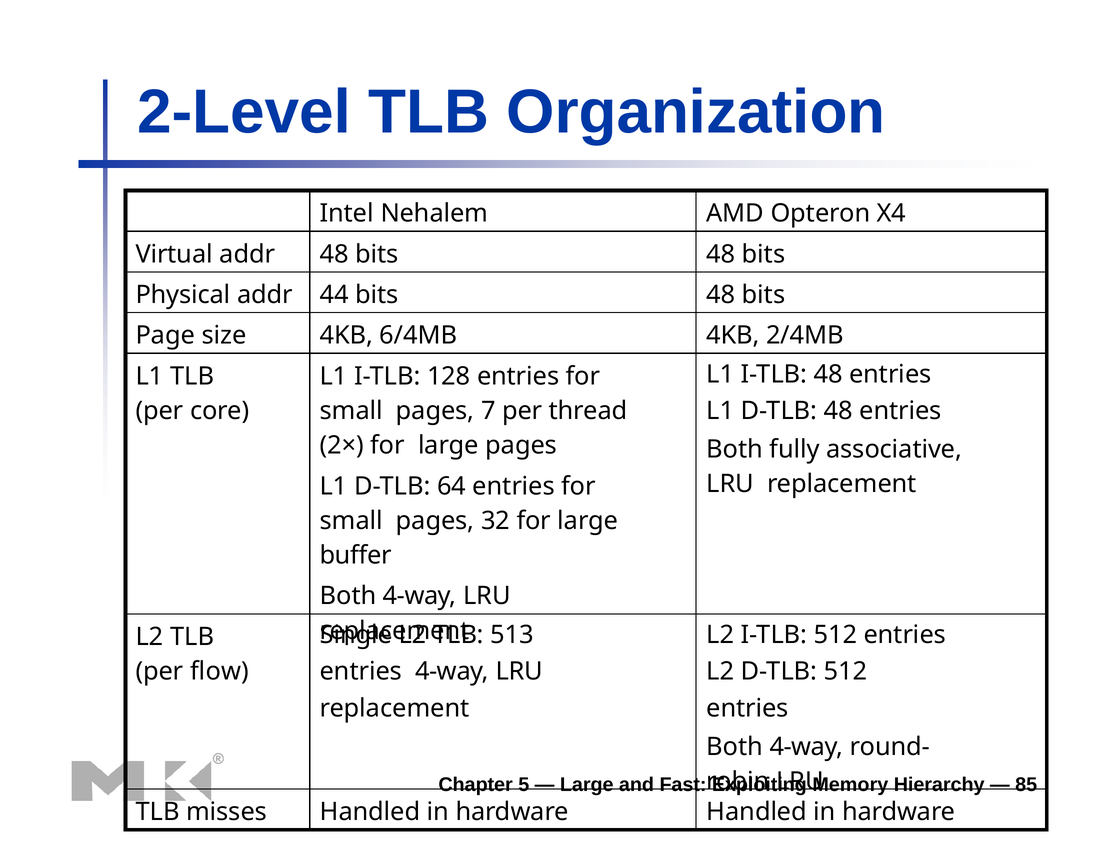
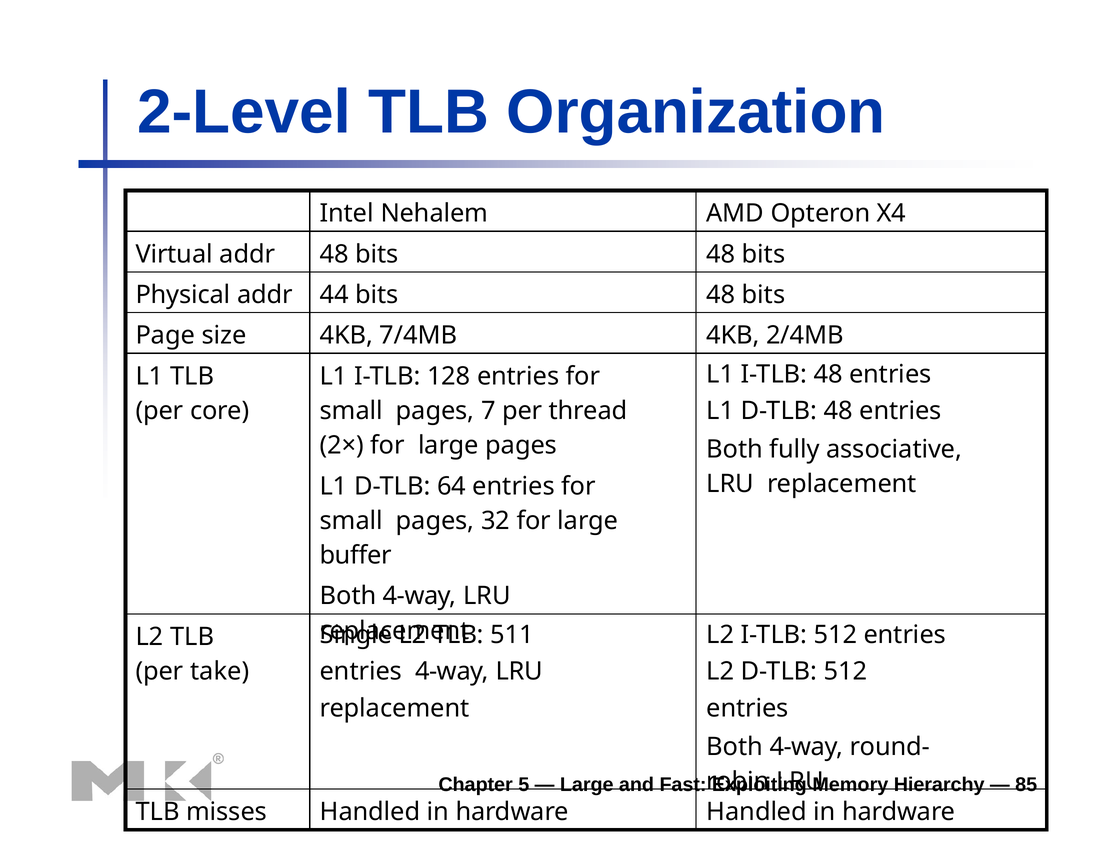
6/4MB: 6/4MB -> 7/4MB (418, 335)
513: 513 -> 511 (512, 635)
flow: flow -> take (220, 671)
